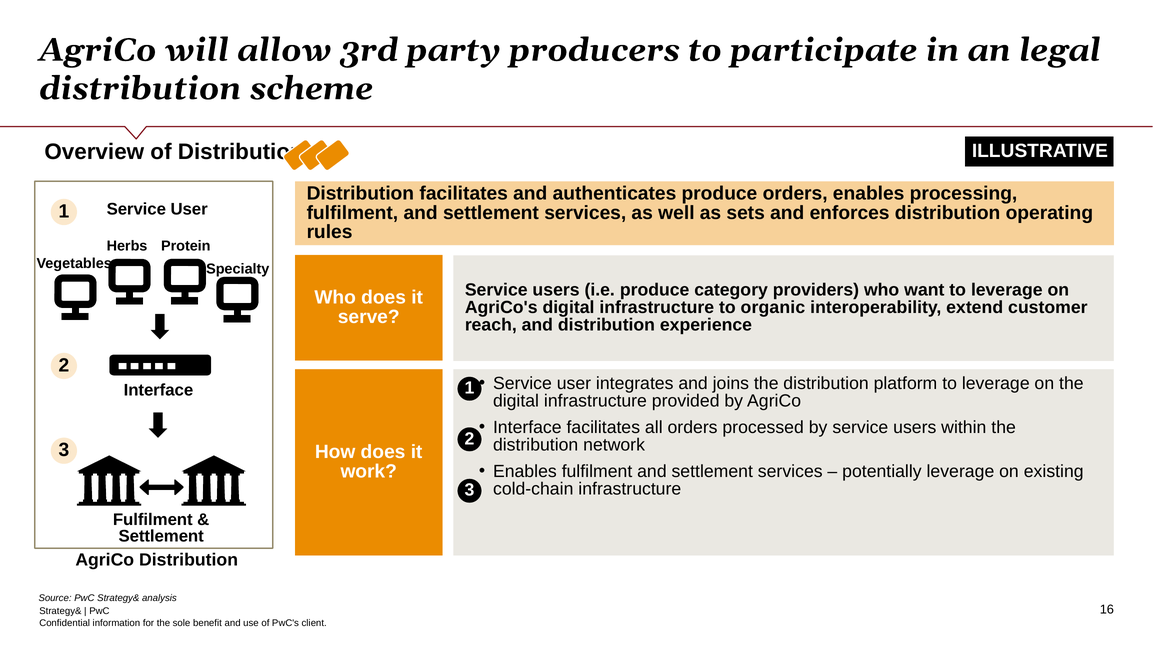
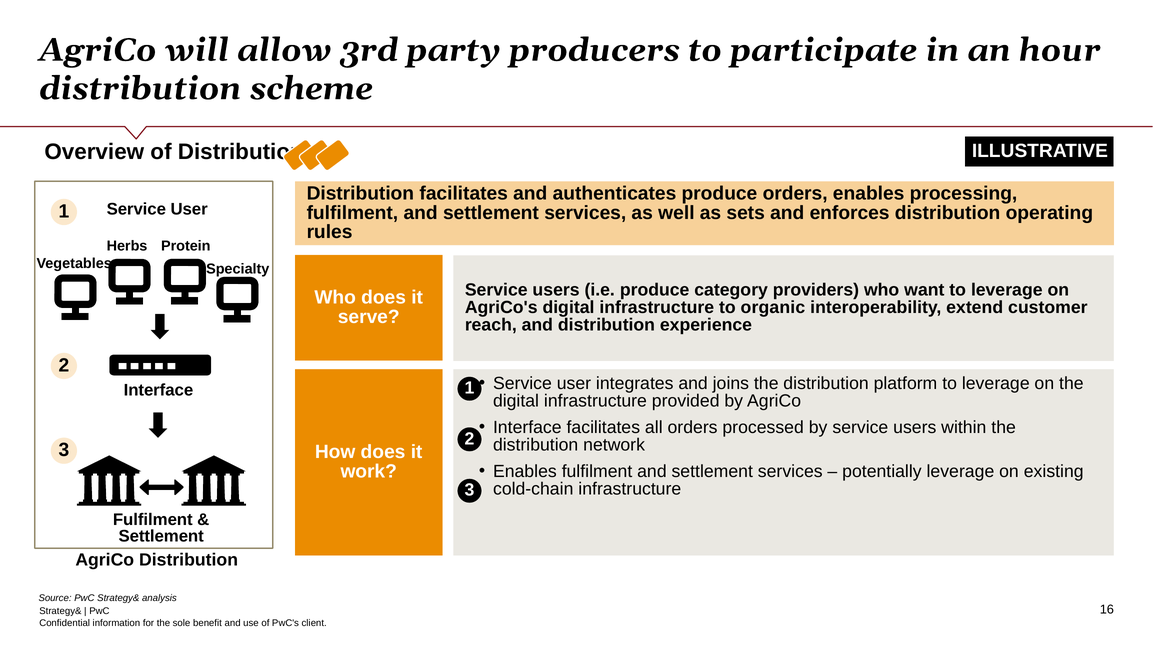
legal: legal -> hour (1060, 50)
